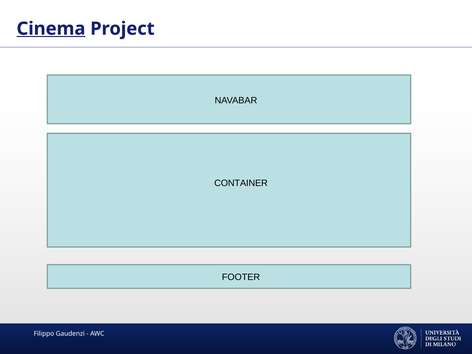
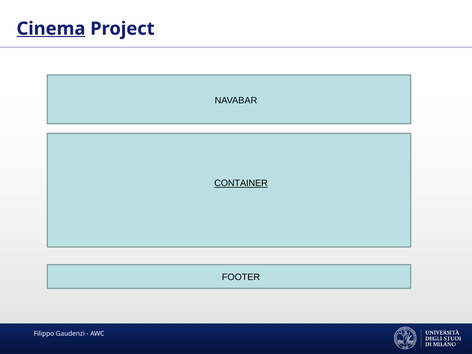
CONTAINER underline: none -> present (241, 183)
